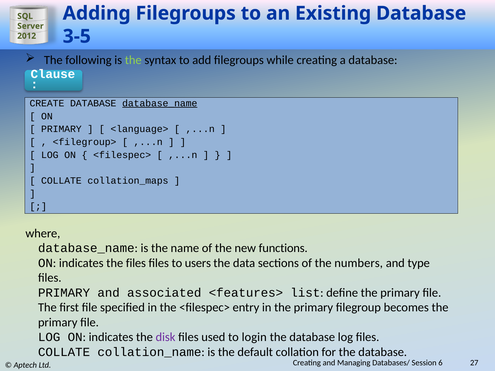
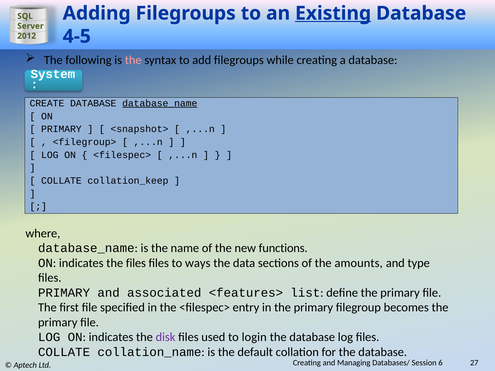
Existing underline: none -> present (333, 13)
3-5: 3-5 -> 4-5 (77, 36)
the colour: light green -> pink (133, 60)
Clause: Clause -> System (53, 74)
<language>: <language> -> <snapshot> (139, 129)
collation_maps: collation_maps -> collation_keep (128, 181)
users: users -> ways (198, 263)
numbers: numbers -> amounts (359, 263)
